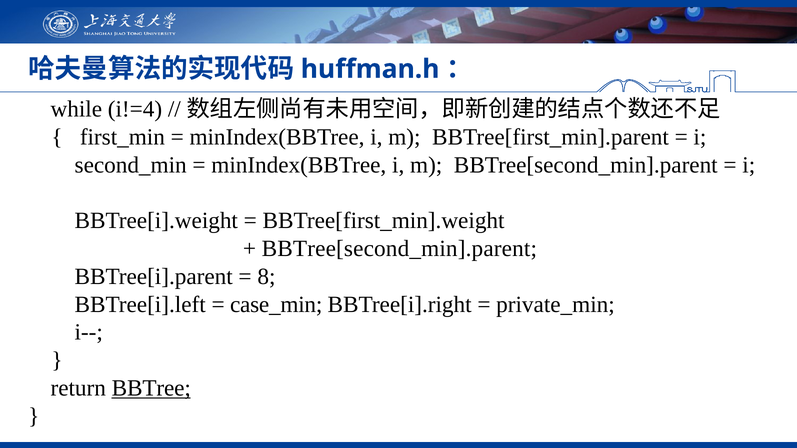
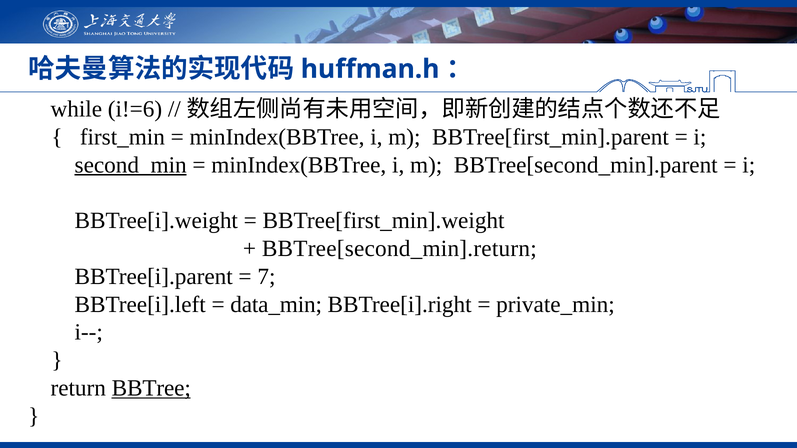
i!=4: i!=4 -> i!=6 (135, 109)
second_min underline: none -> present (131, 165)
BBTree[second_min].parent: BBTree[second_min].parent -> BBTree[second_min].return (399, 249)
8: 8 -> 7 (266, 277)
case_min: case_min -> data_min (276, 305)
